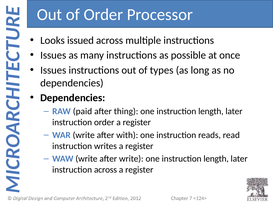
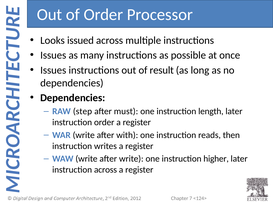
types: types -> result (162, 70)
paid: paid -> step (82, 111)
thing: thing -> must (126, 111)
read: read -> then (231, 135)
write one instruction length: length -> higher (216, 159)
